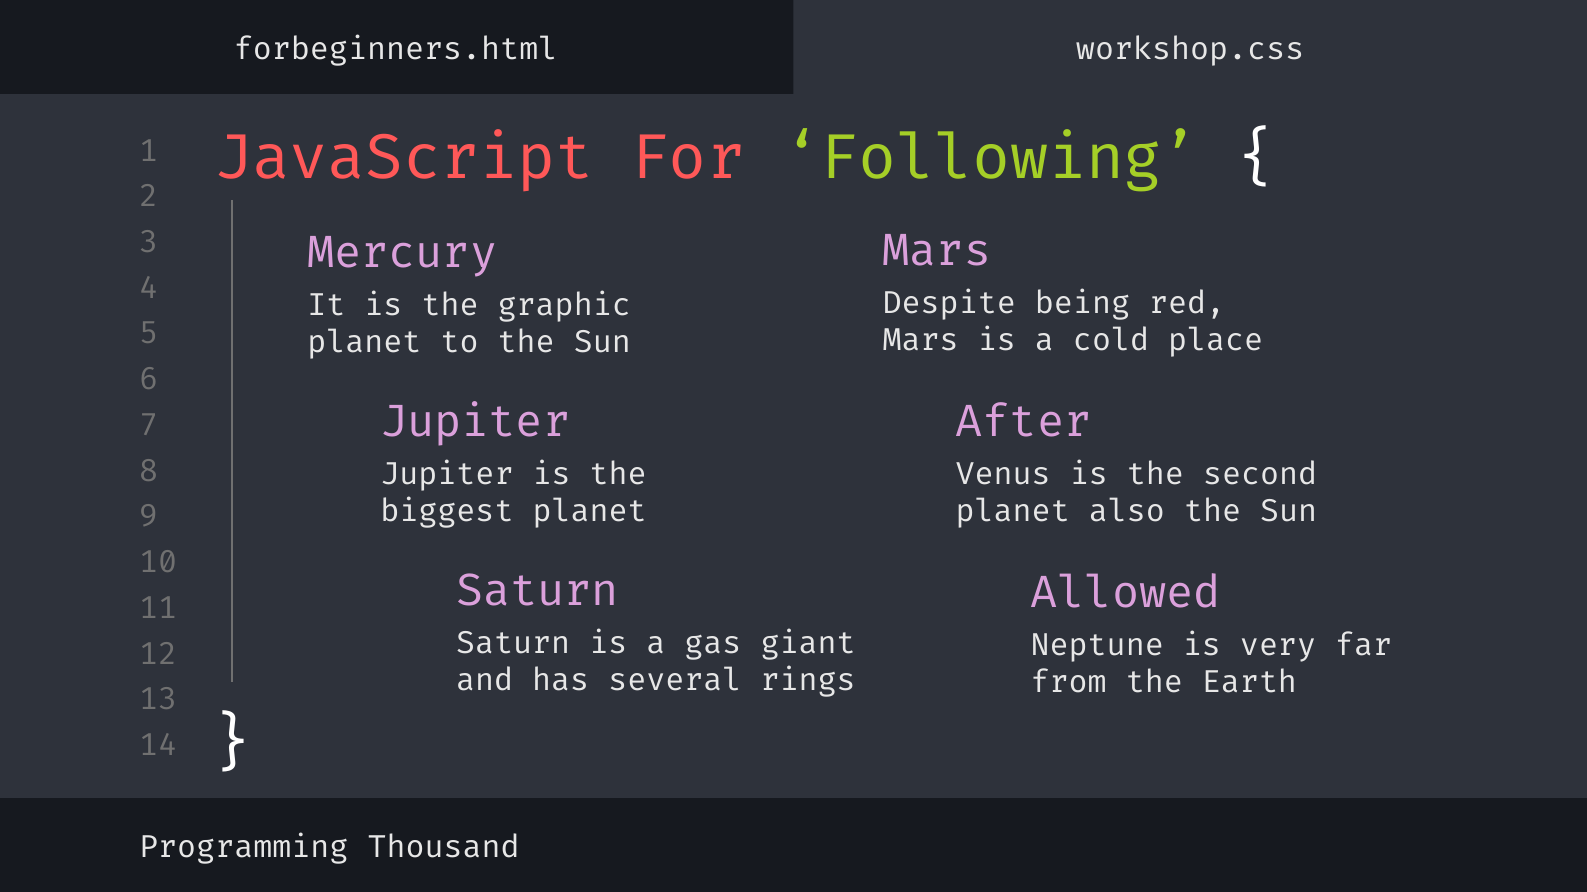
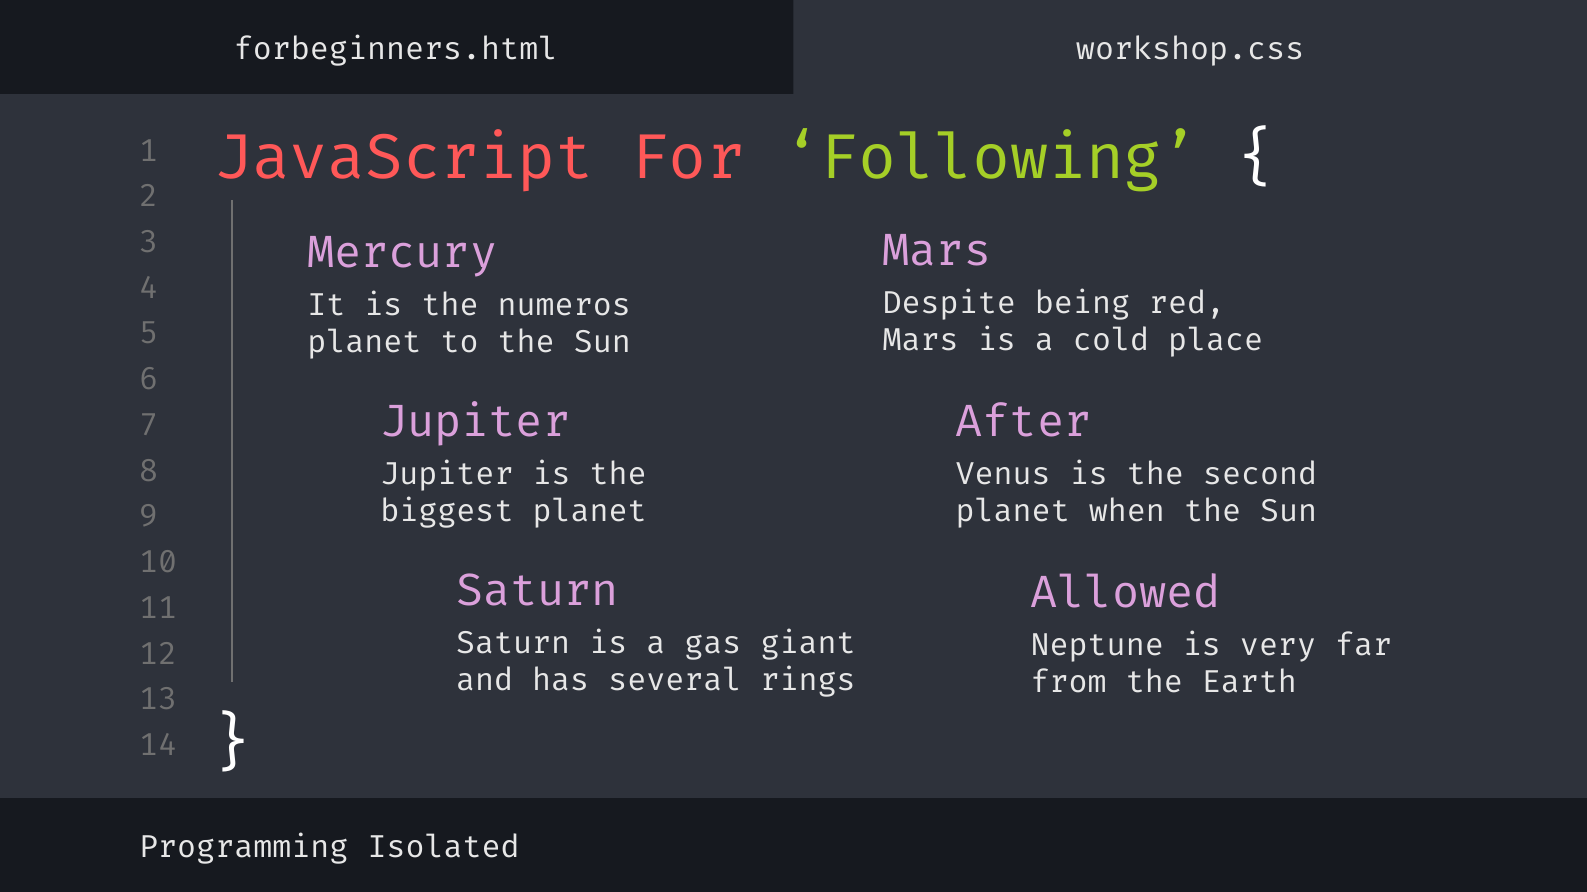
graphic: graphic -> numeros (564, 305)
also: also -> when (1127, 512)
Thousand: Thousand -> Isolated (444, 848)
